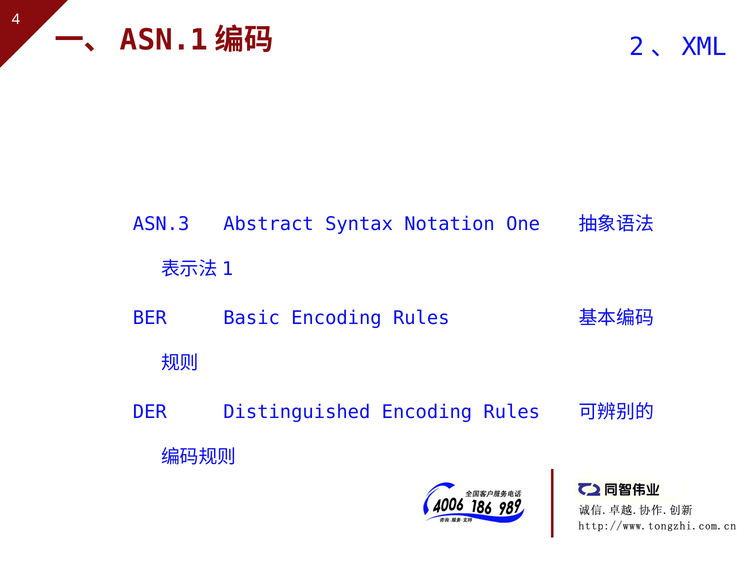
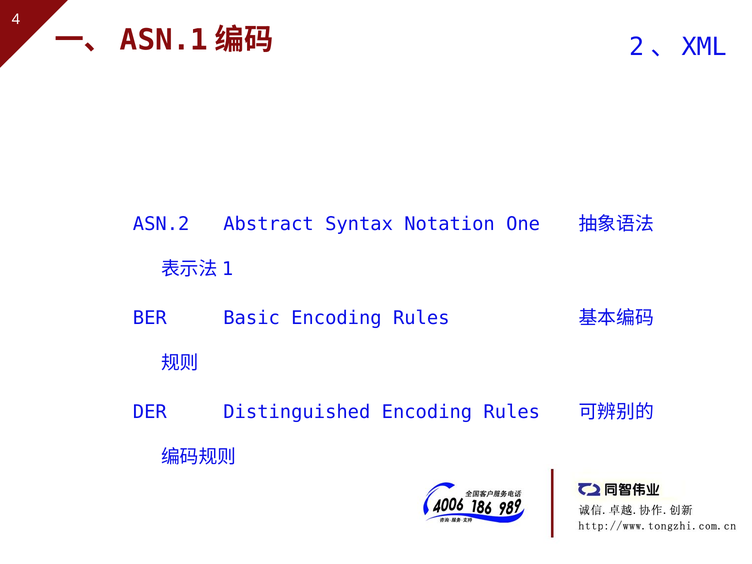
ASN.3: ASN.3 -> ASN.2 (161, 224)
